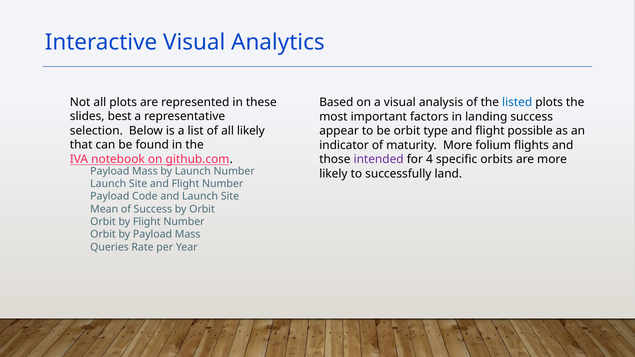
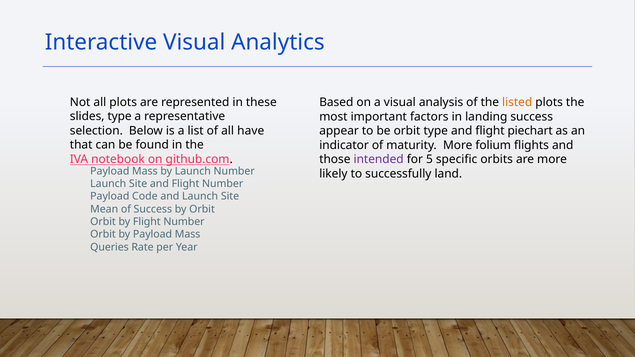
listed colour: blue -> orange (517, 102)
slides best: best -> type (120, 116)
all likely: likely -> have (251, 131)
possible: possible -> piechart (530, 131)
4: 4 -> 5 (429, 160)
